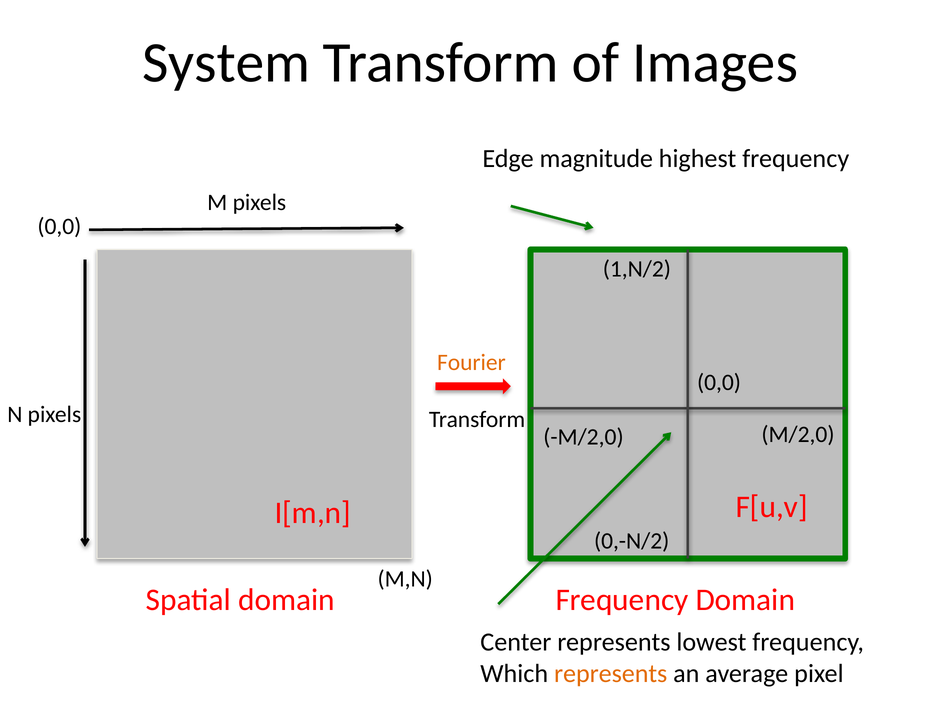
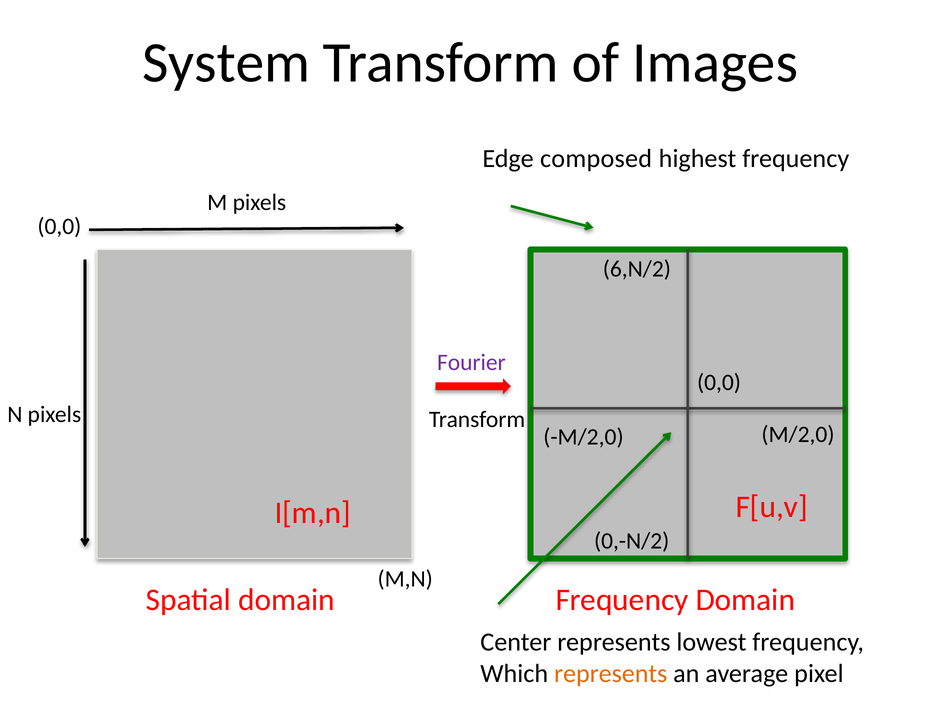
magnitude: magnitude -> composed (596, 159)
1,N/2: 1,N/2 -> 6,N/2 (637, 269)
Fourier colour: orange -> purple (471, 363)
